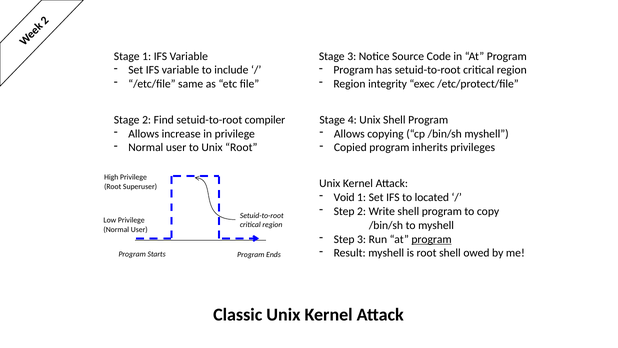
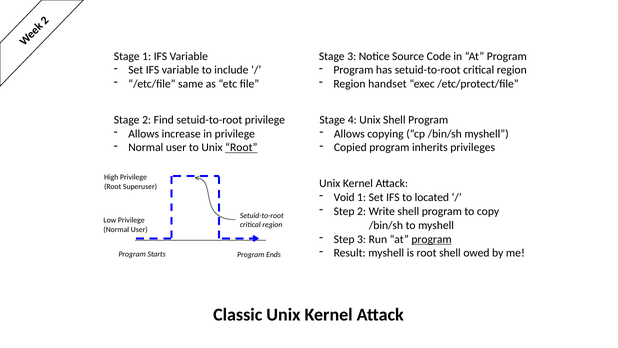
integrity: integrity -> handset (387, 84)
setuid-to-root compiler: compiler -> privilege (265, 120)
Root underline: none -> present (241, 147)
